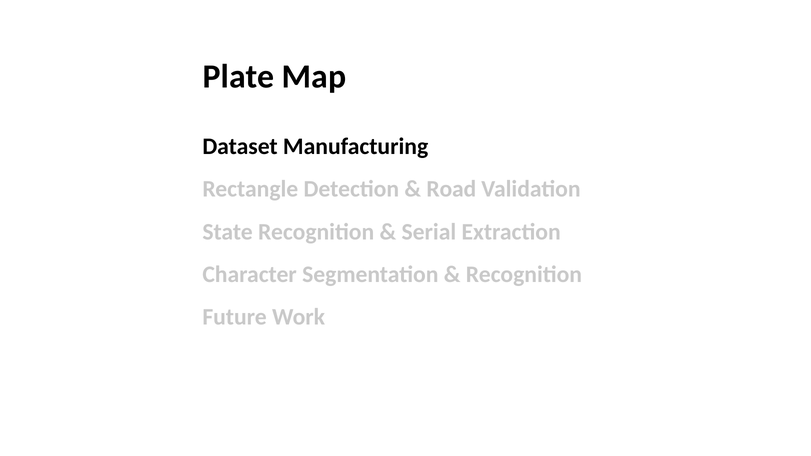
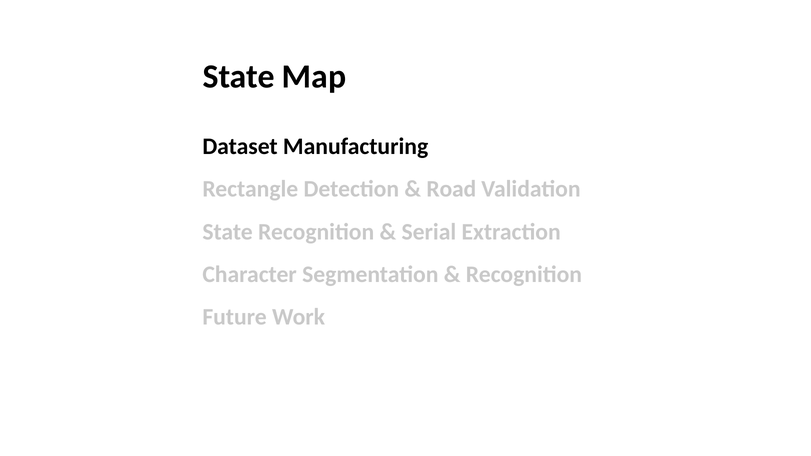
Plate: Plate -> State (239, 77)
